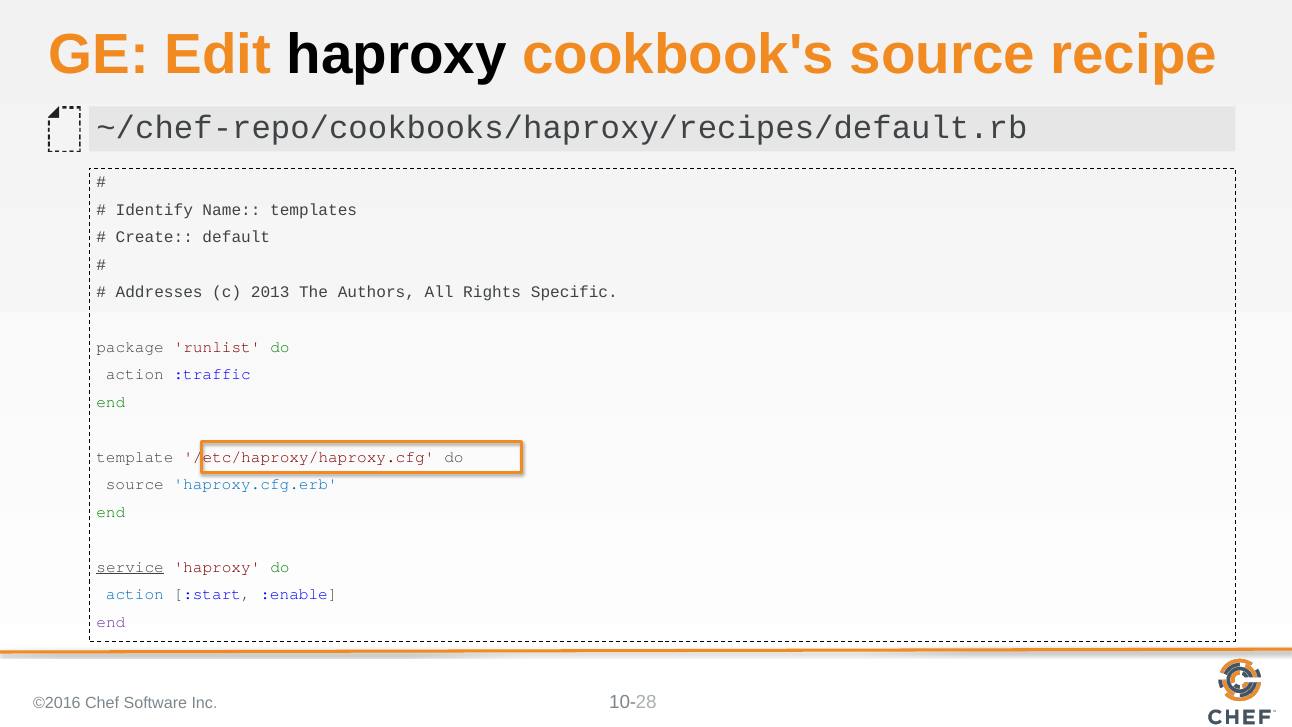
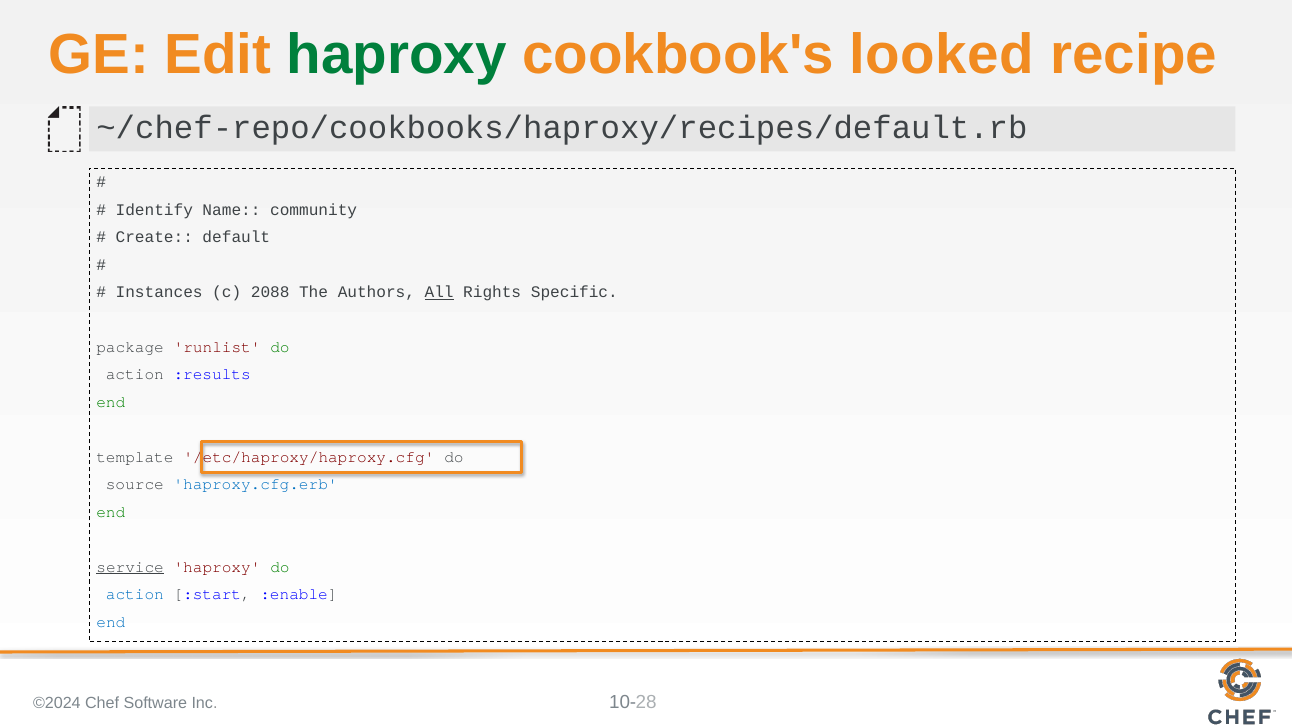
haproxy colour: black -> green (397, 54)
cookbook's source: source -> looked (942, 54)
templates: templates -> community (314, 210)
Addresses: Addresses -> Instances (159, 292)
2013: 2013 -> 2088 (270, 292)
All underline: none -> present (439, 292)
:traffic: :traffic -> :results (212, 375)
end colour: purple -> blue (111, 621)
©2016: ©2016 -> ©2024 (57, 703)
